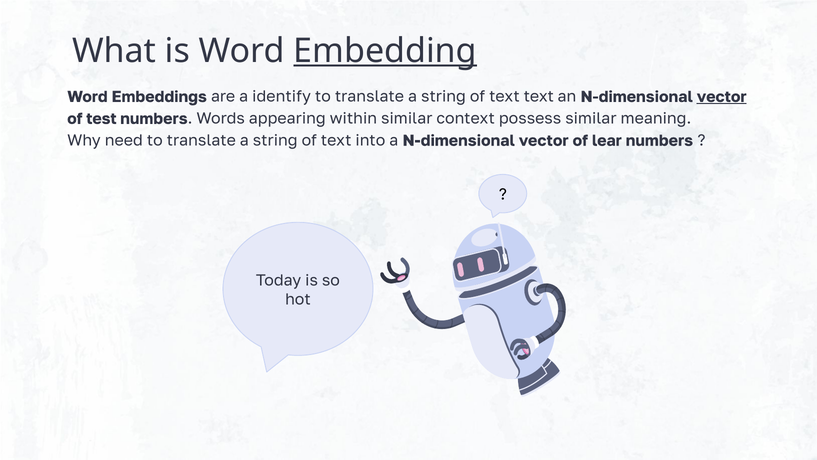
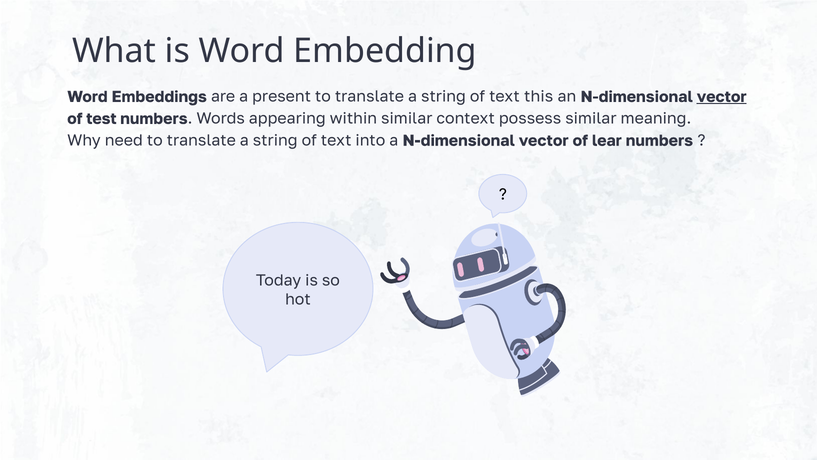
Embedding underline: present -> none (385, 51)
identify: identify -> present (282, 97)
text text: text -> this (539, 97)
